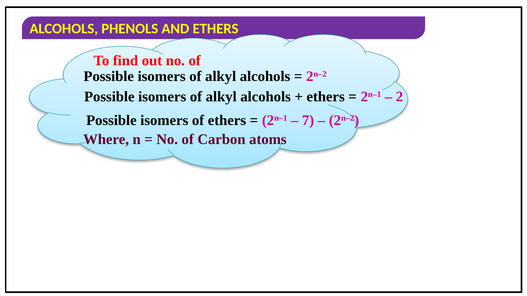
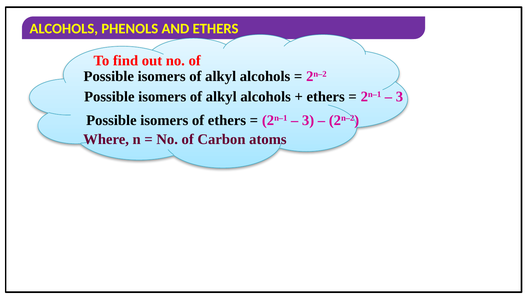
2: 2 -> 3 (399, 97)
7: 7 -> 3 (308, 120)
